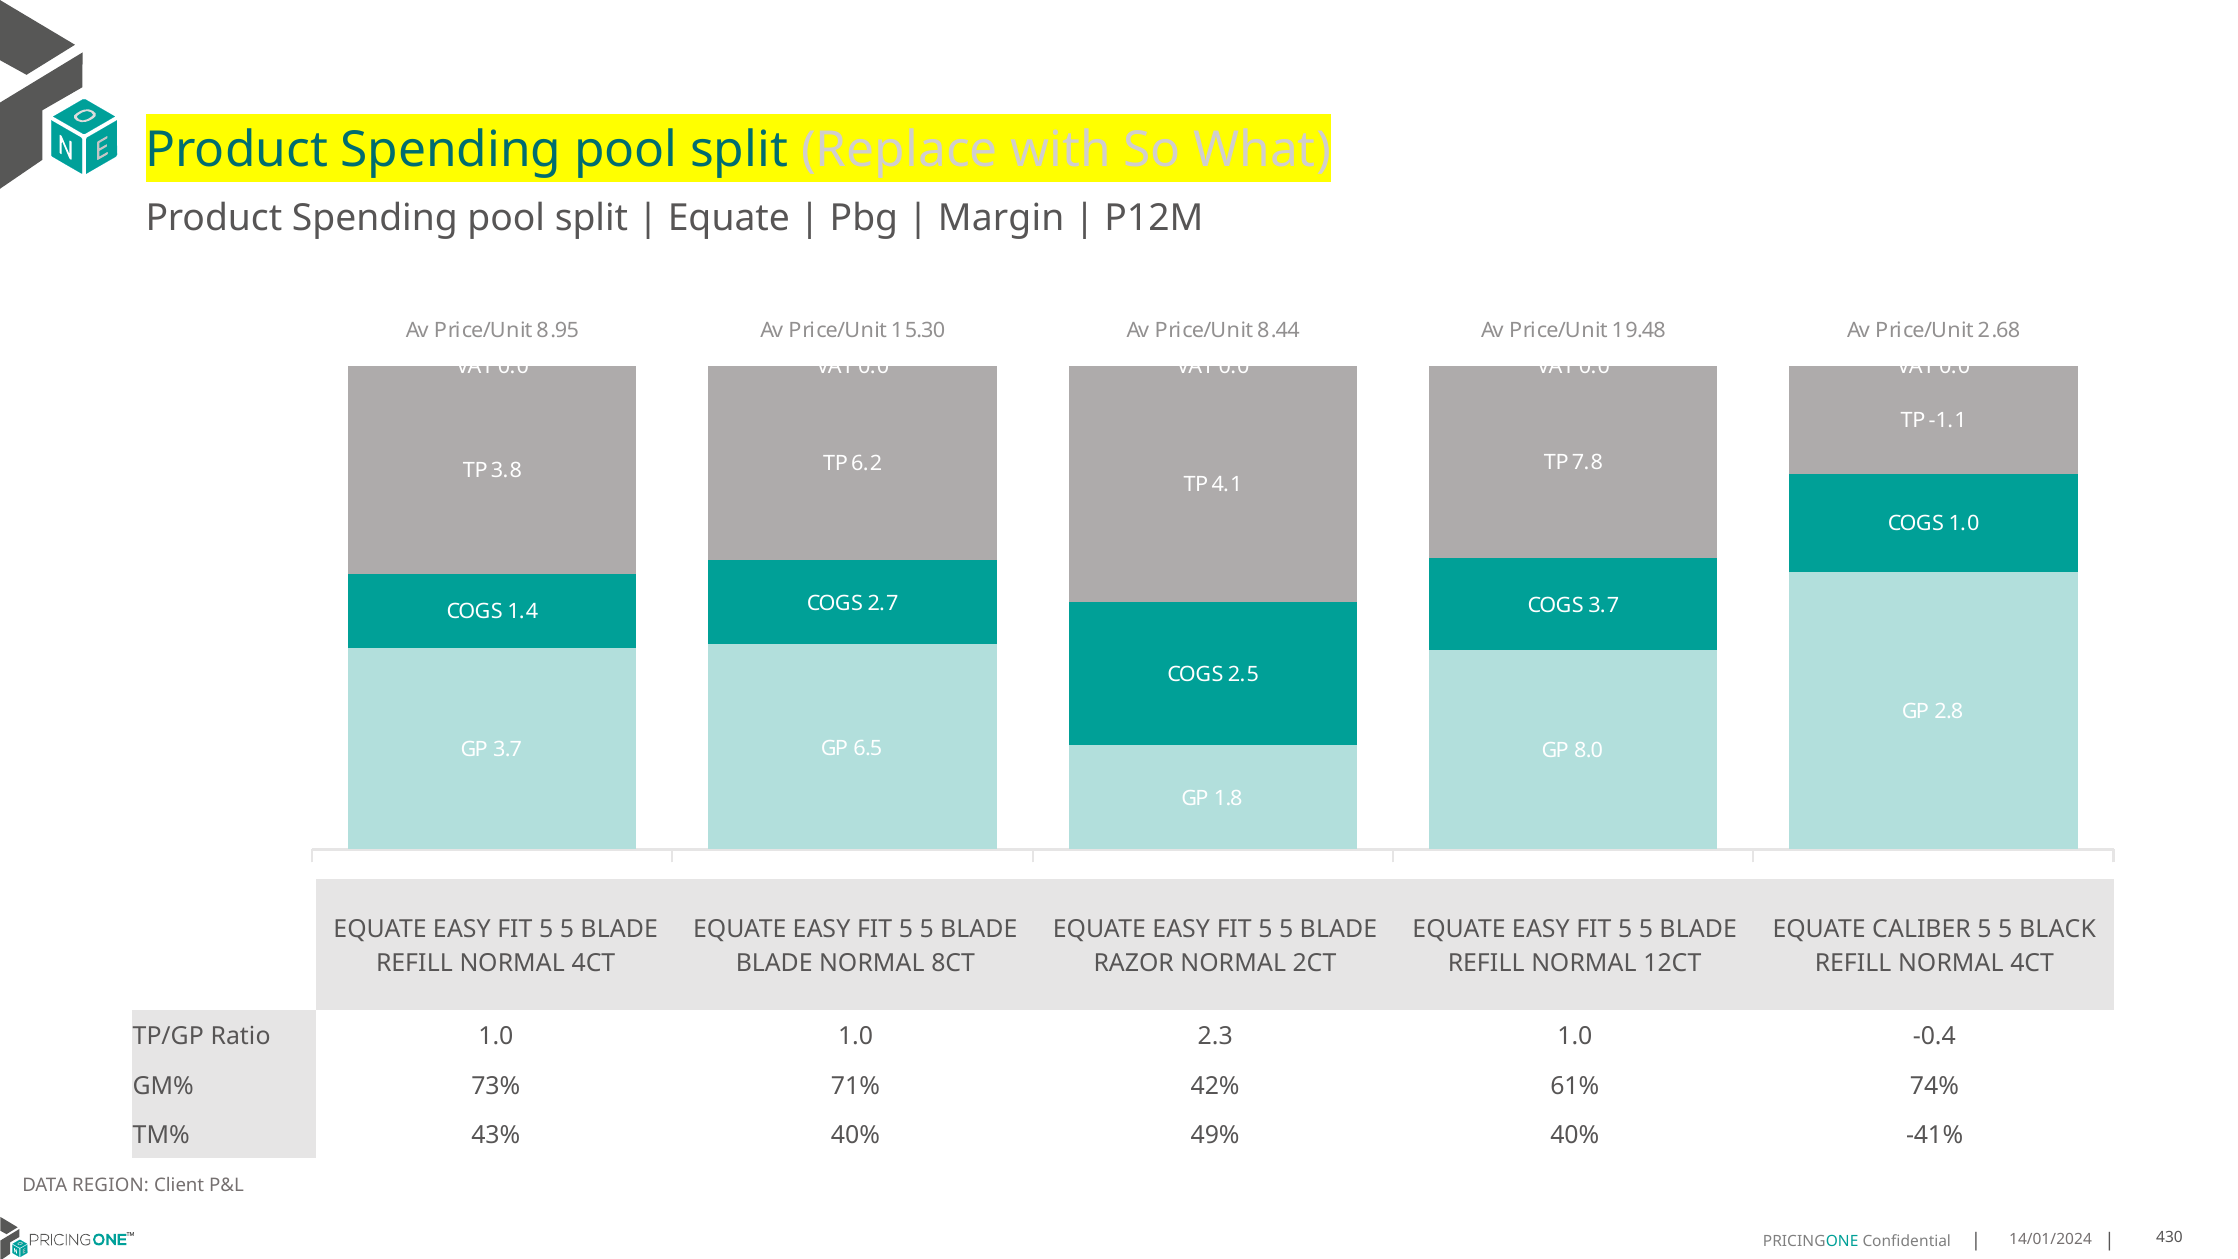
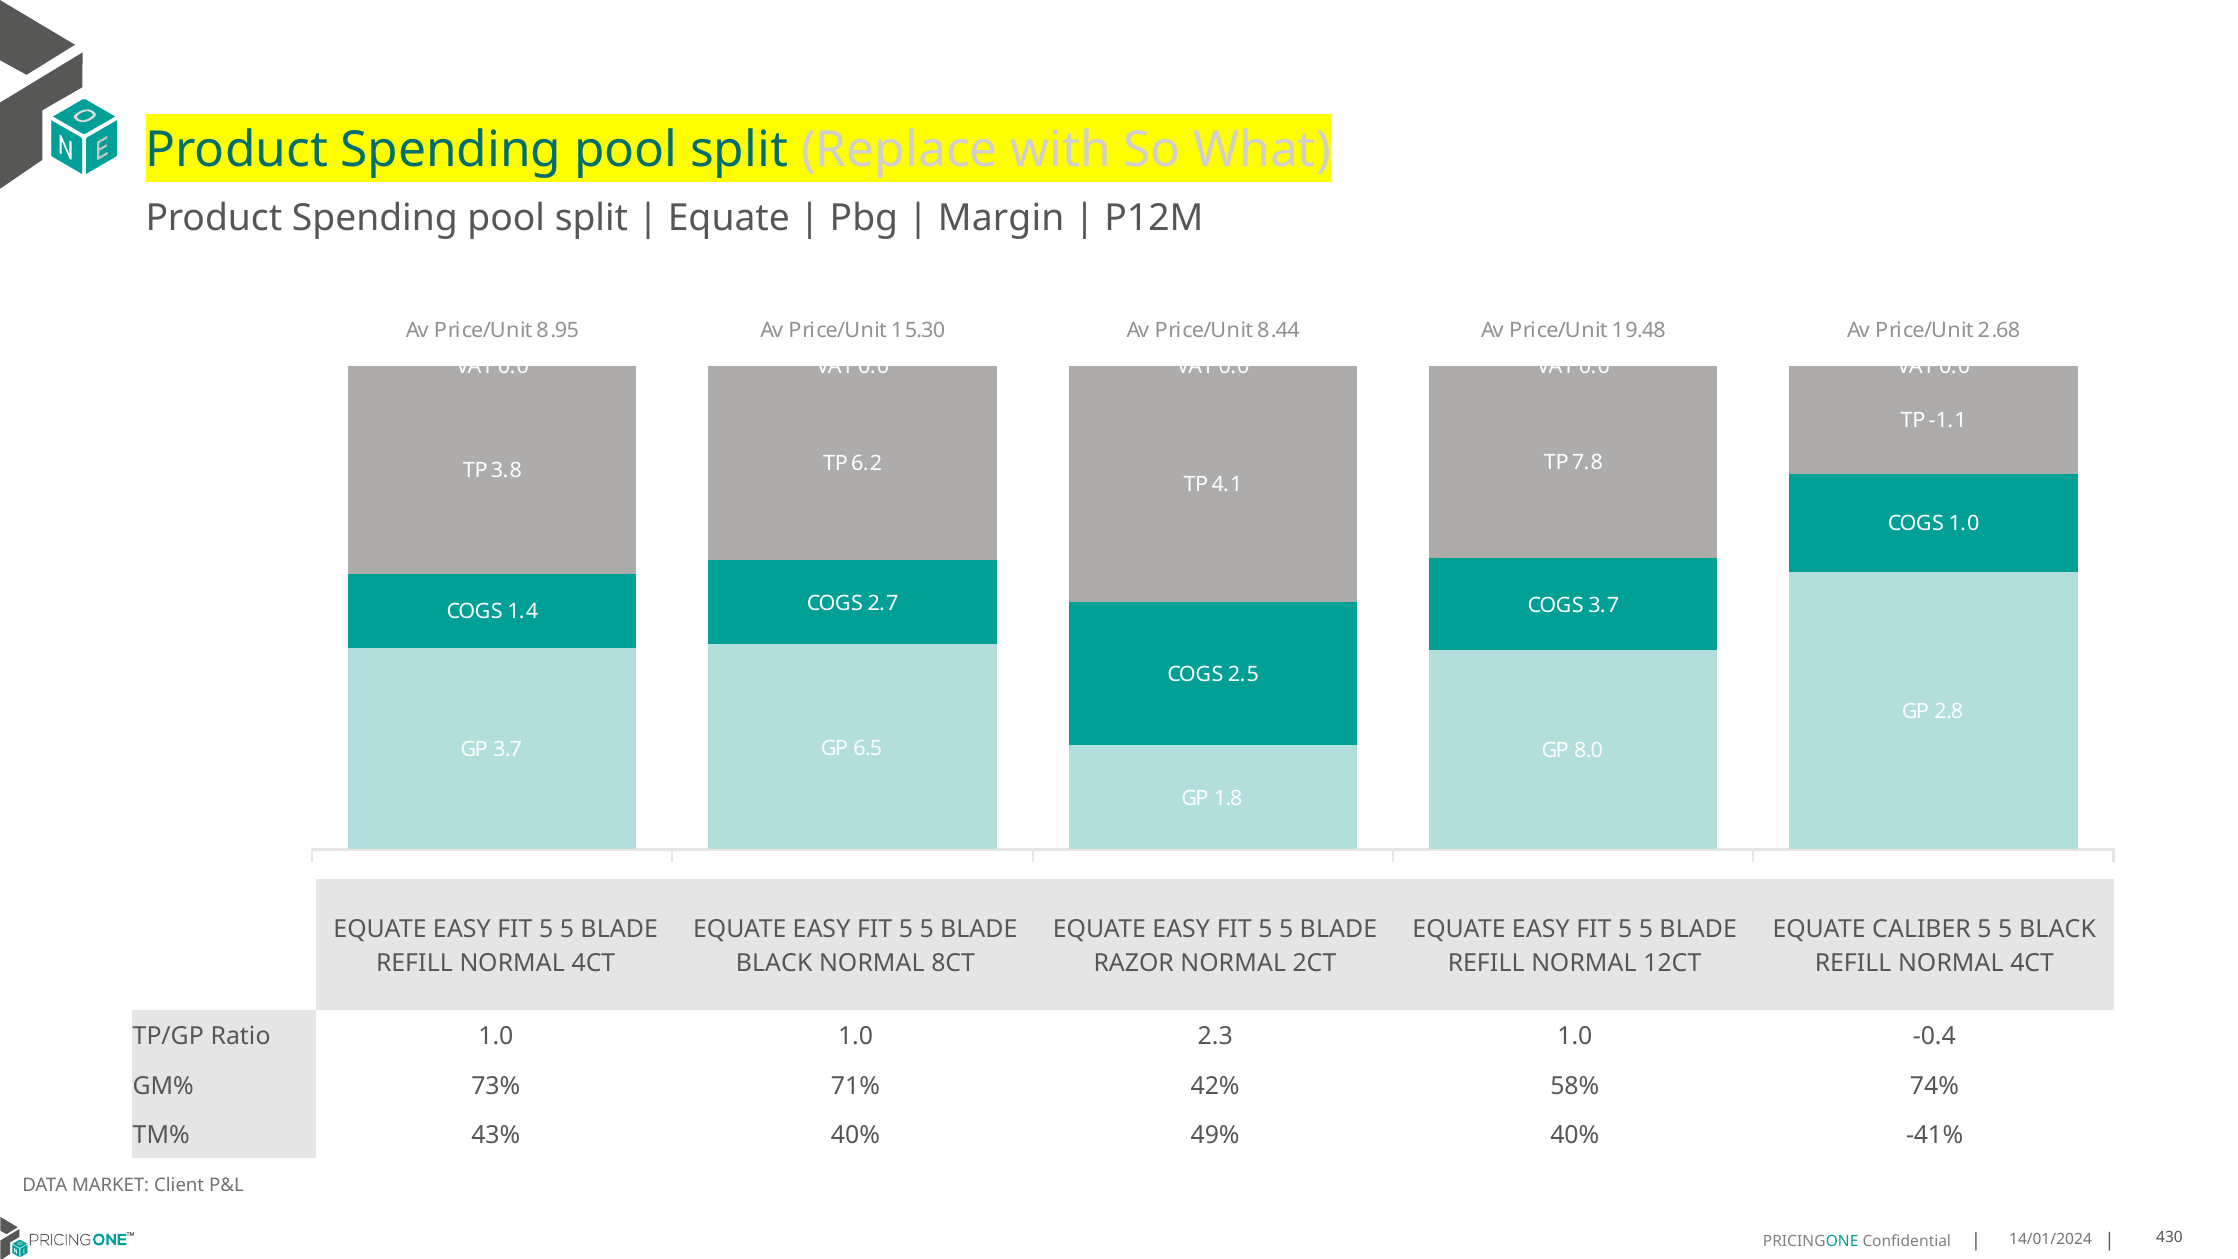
BLADE: BLADE -> BLACK (774, 963)
61%: 61% -> 58% (1575, 1086)
REGION: REGION -> MARKET (111, 1186)
